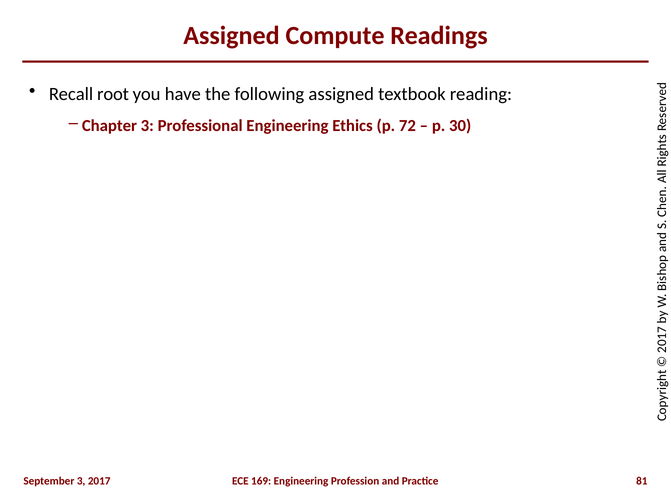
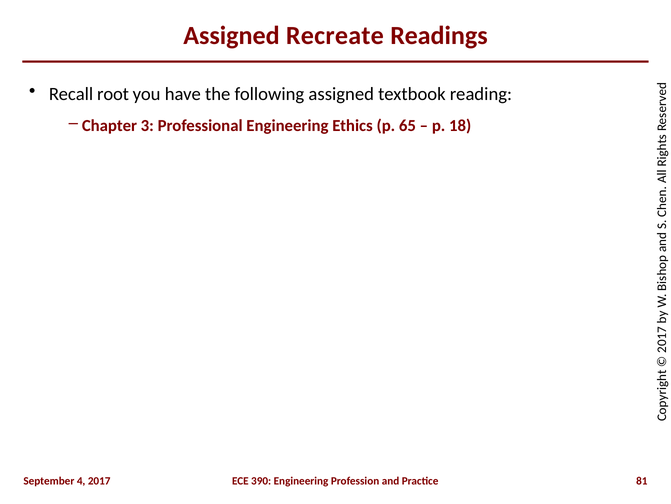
Compute: Compute -> Recreate (335, 35)
72: 72 -> 65 (407, 125)
30: 30 -> 18 (460, 125)
September 3: 3 -> 4 (81, 481)
169: 169 -> 390 (261, 481)
